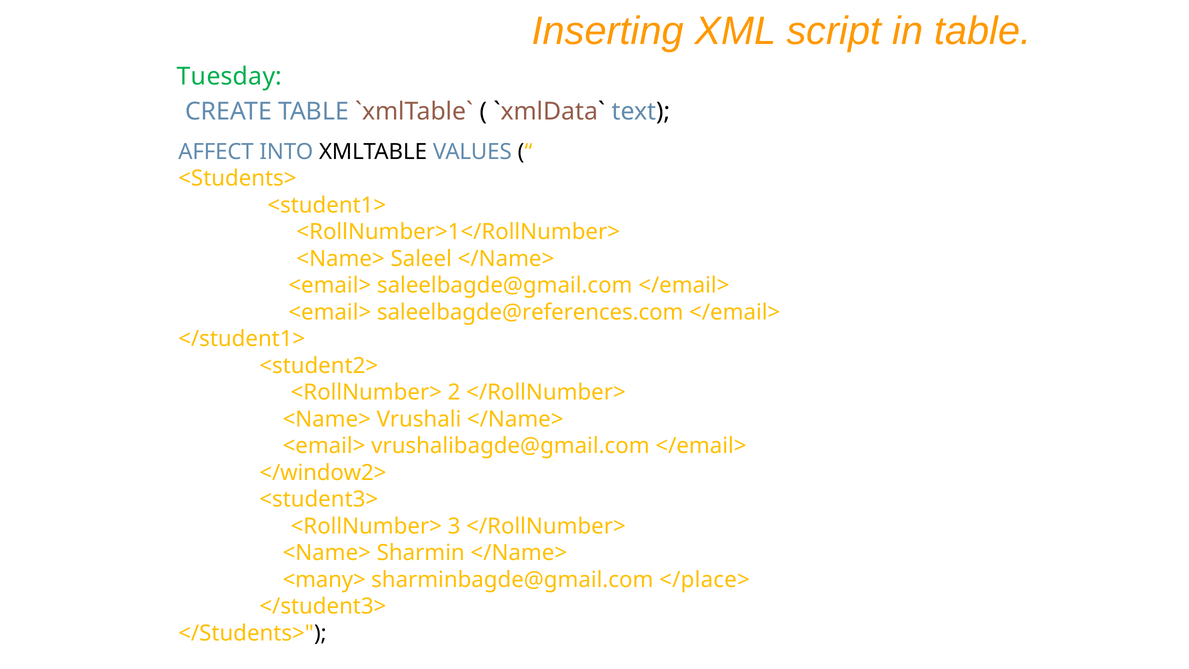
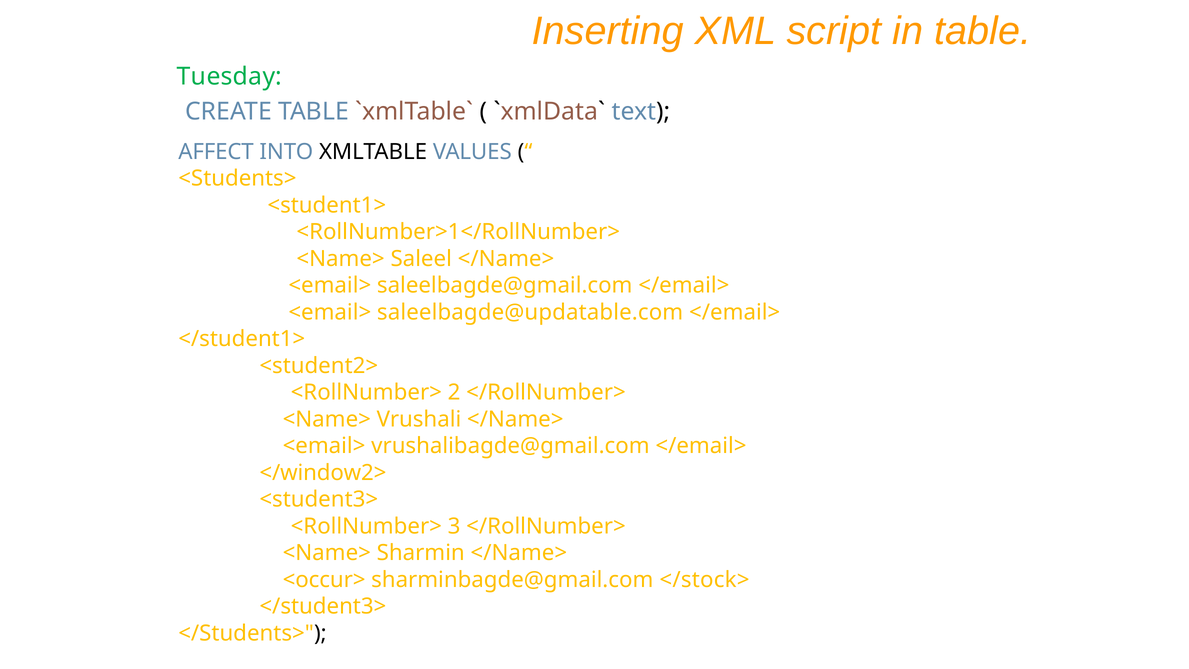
saleelbagde@references.com: saleelbagde@references.com -> saleelbagde@updatable.com (530, 312)
<many>: <many> -> <occur> (324, 580)
</place>: </place> -> </stock> (705, 580)
